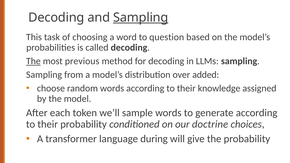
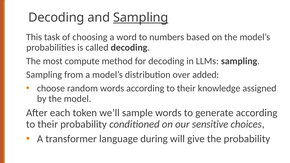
question: question -> numbers (167, 37)
The underline: present -> none (33, 61)
previous: previous -> compute (82, 61)
doctrine: doctrine -> sensitive (210, 124)
